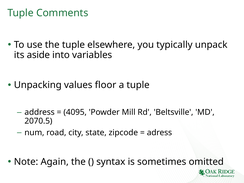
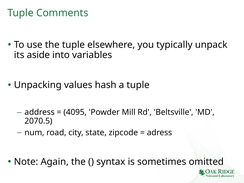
floor: floor -> hash (106, 85)
